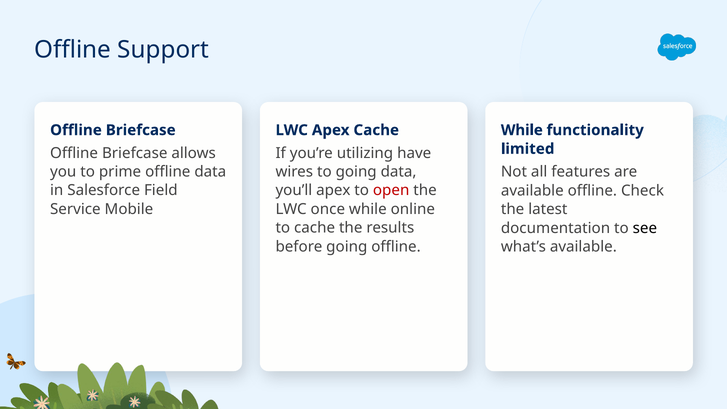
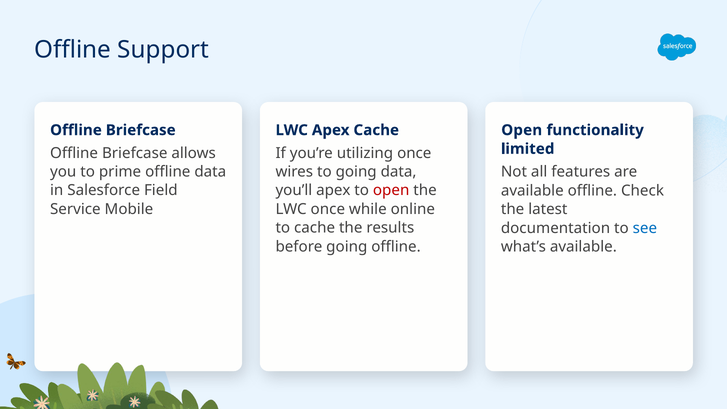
While: While -> Open (522, 130)
utilizing have: have -> once (414, 153)
see colour: black -> blue (645, 228)
